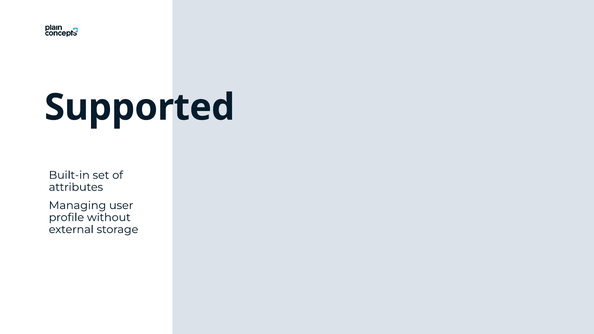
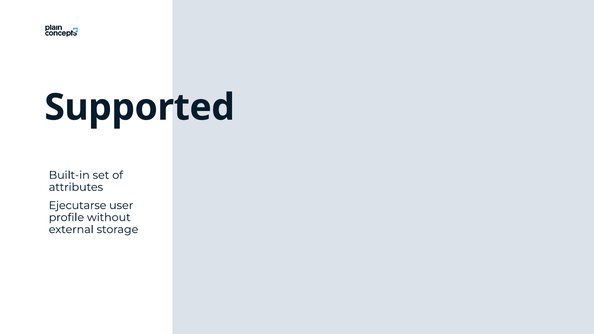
Managing: Managing -> Ejecutarse (78, 205)
